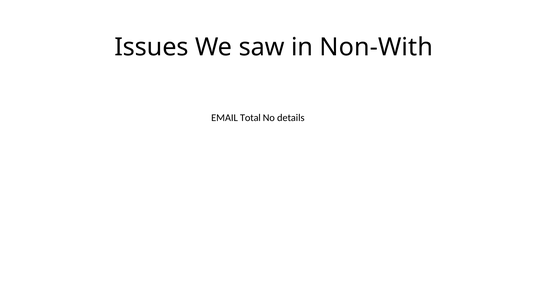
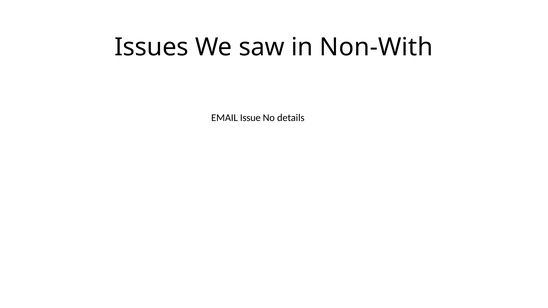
Total: Total -> Issue (250, 118)
